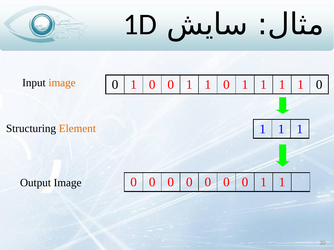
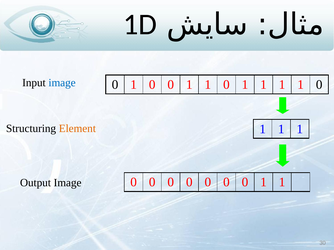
image colour: orange -> blue (62, 83)
